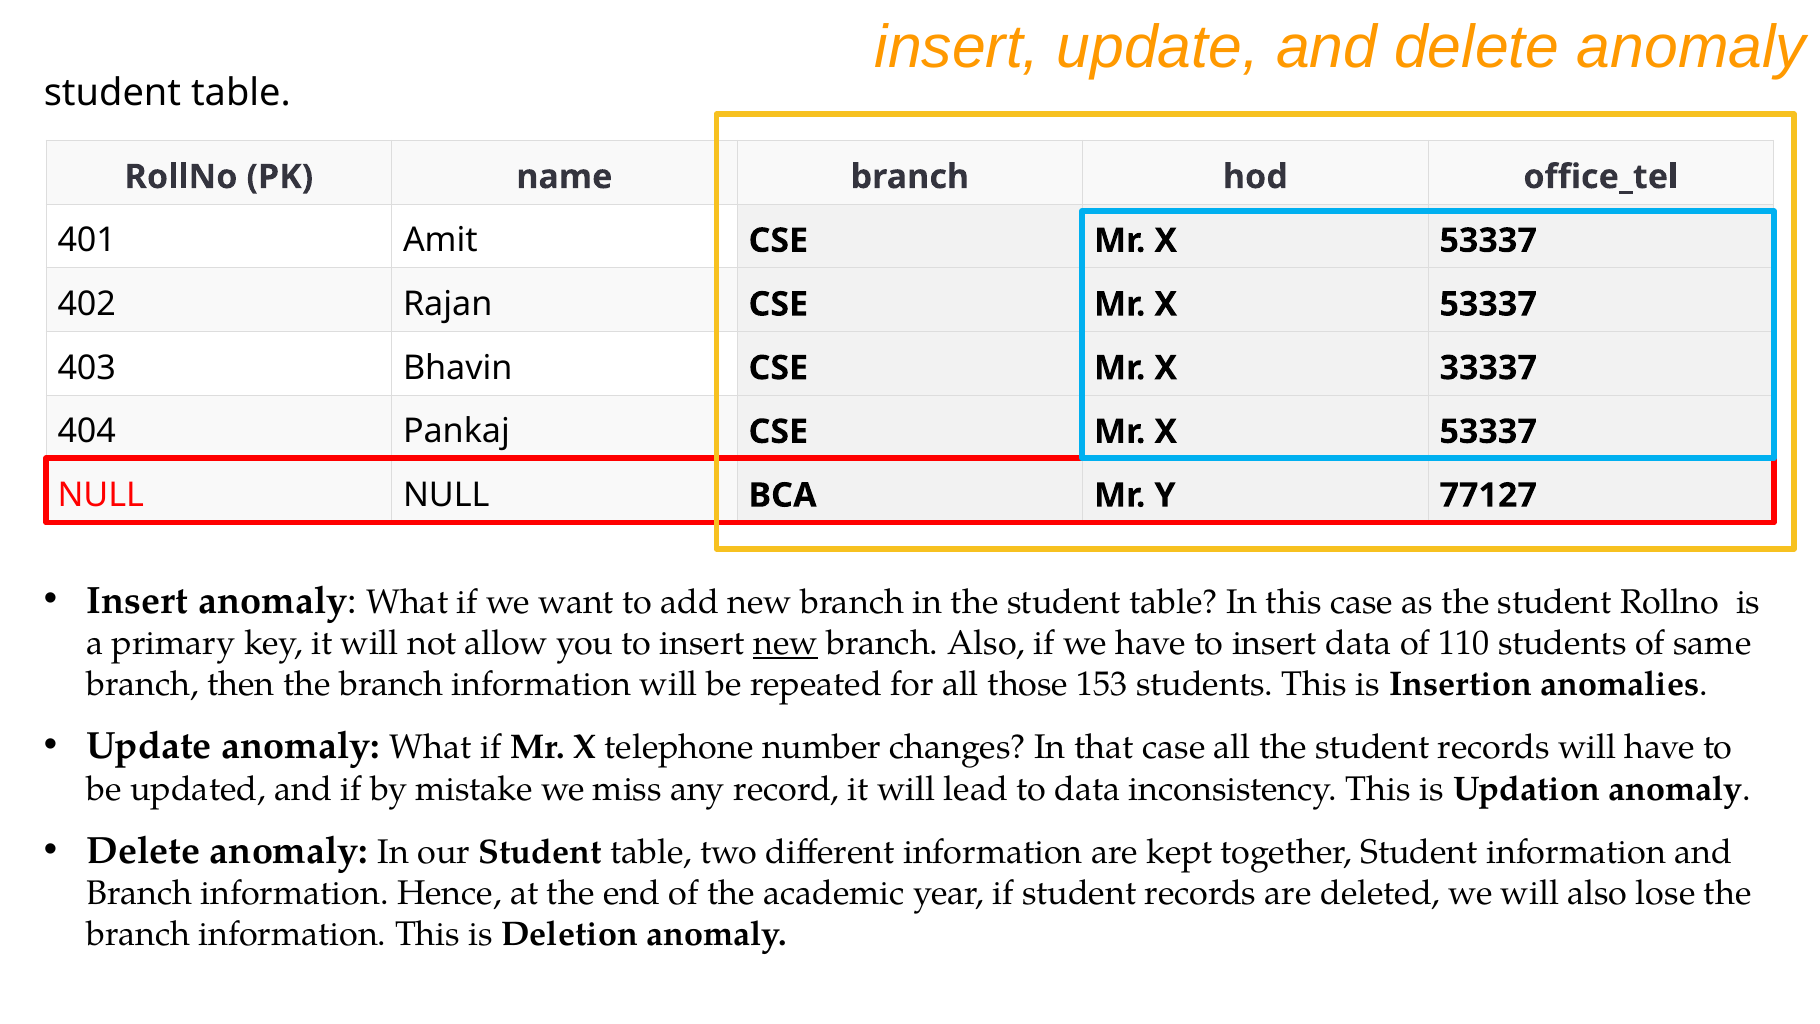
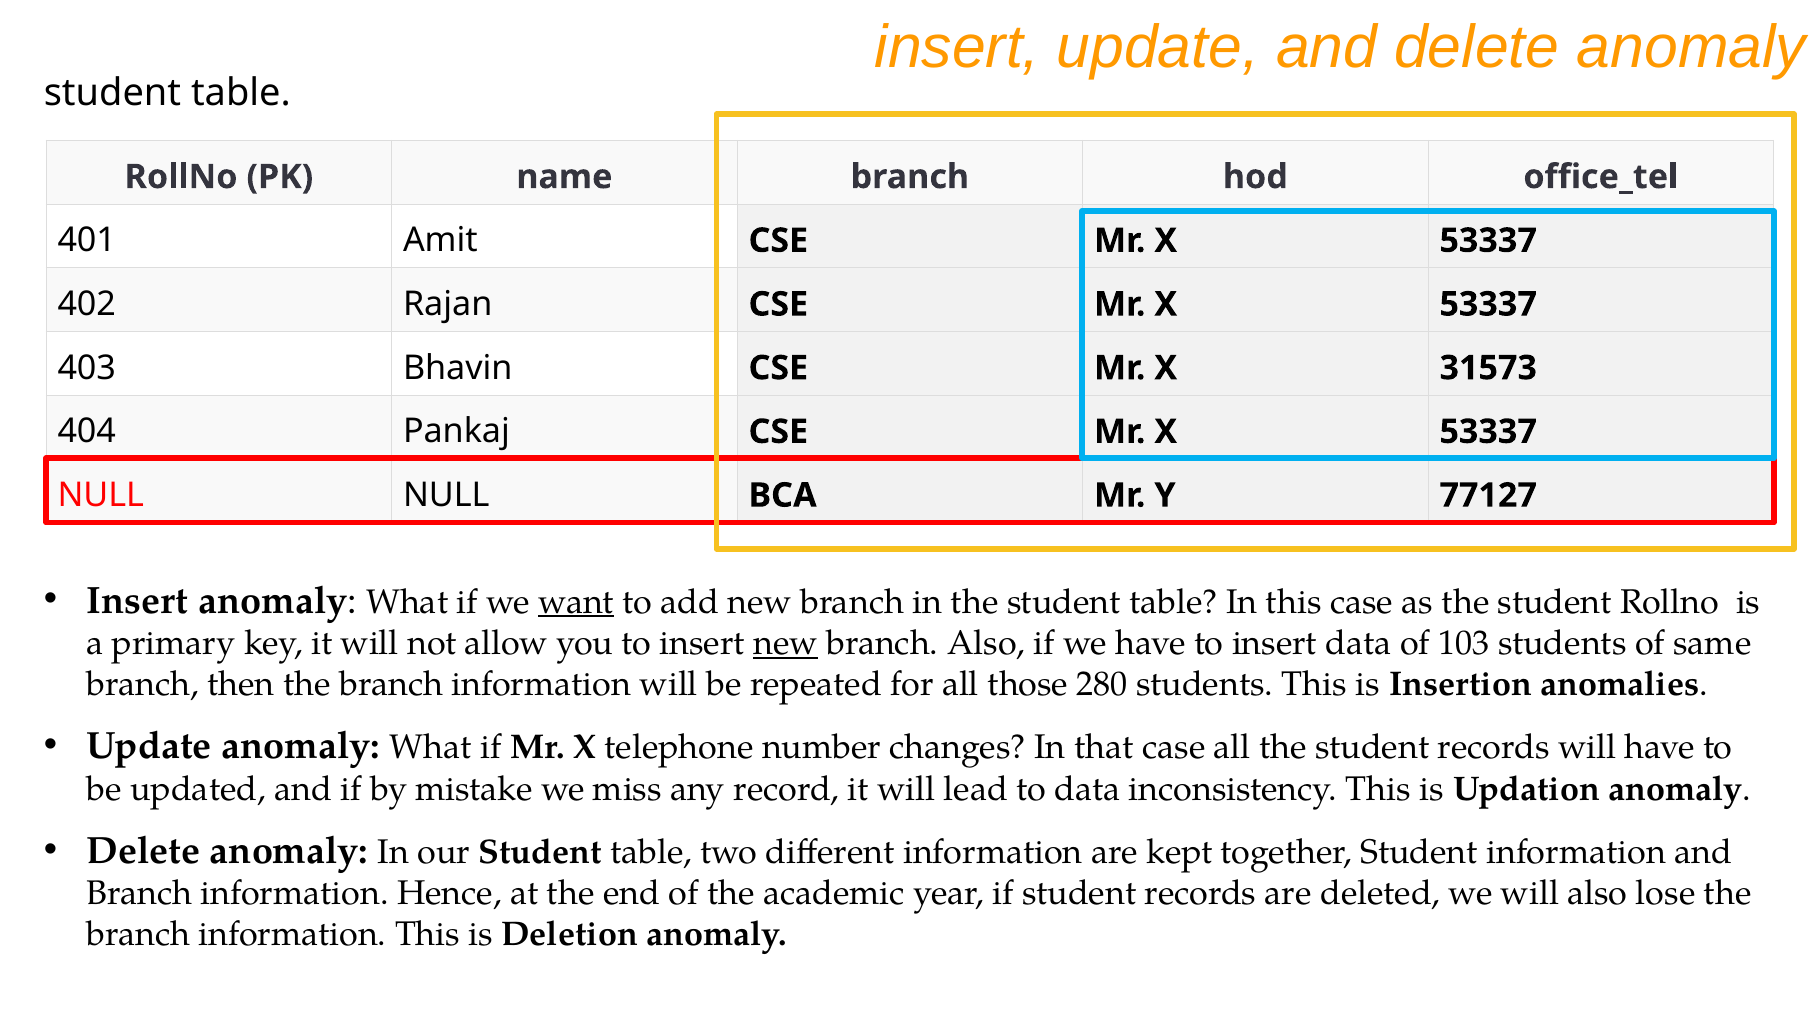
33337: 33337 -> 31573 (1488, 368)
want underline: none -> present (576, 602)
110: 110 -> 103 (1464, 643)
153: 153 -> 280 (1102, 684)
